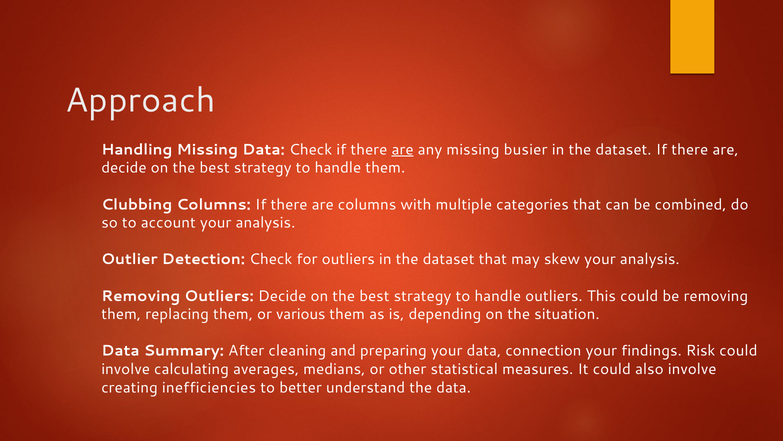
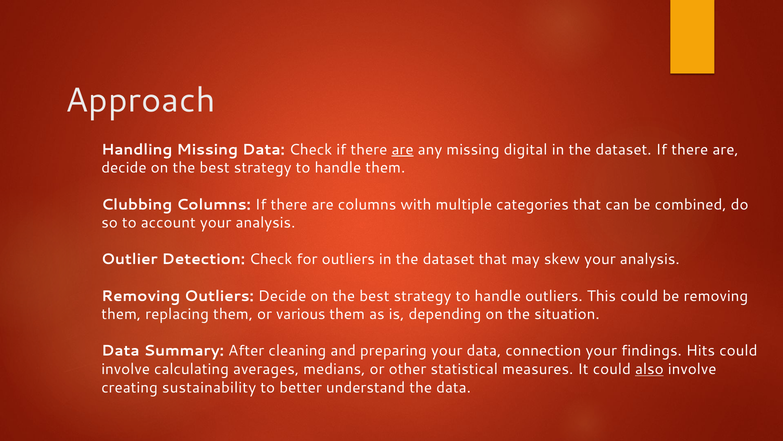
busier: busier -> digital (526, 149)
Risk: Risk -> Hits (701, 350)
also underline: none -> present (649, 369)
inefficiencies: inefficiencies -> sustainability (209, 387)
